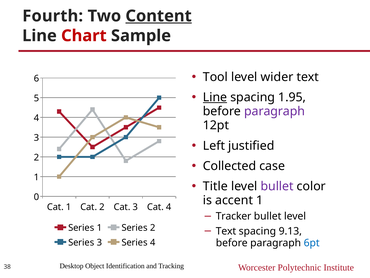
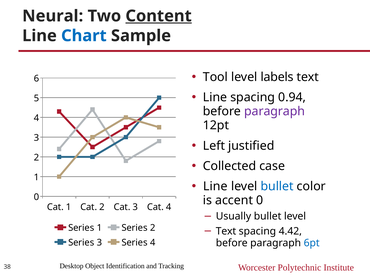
Fourth: Fourth -> Neural (53, 16)
Chart colour: red -> blue (84, 36)
wider: wider -> labels (277, 77)
Line underline: present -> none (215, 97)
1.95: 1.95 -> 0.94 (292, 97)
Title: Title -> Line (215, 186)
bullet colour: purple -> blue (277, 186)
accent 1: 1 -> 0 (260, 200)
Tracker: Tracker -> Usually (233, 216)
9.13: 9.13 -> 4.42 (290, 231)
